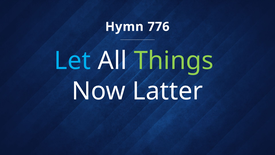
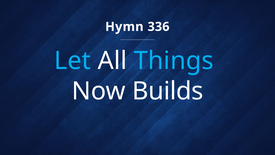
776: 776 -> 336 (159, 27)
Things colour: light green -> light blue (174, 61)
Latter: Latter -> Builds (168, 91)
